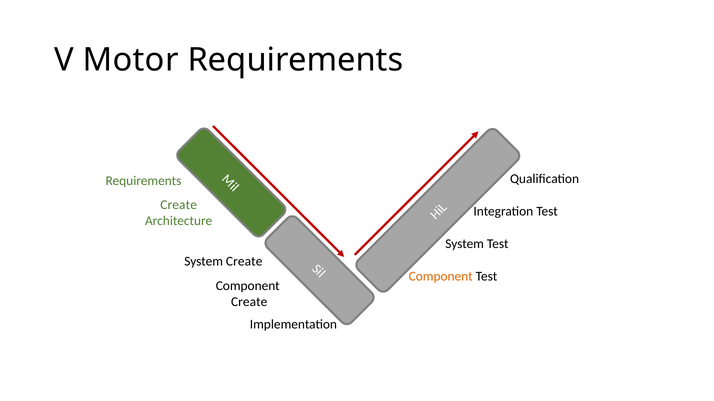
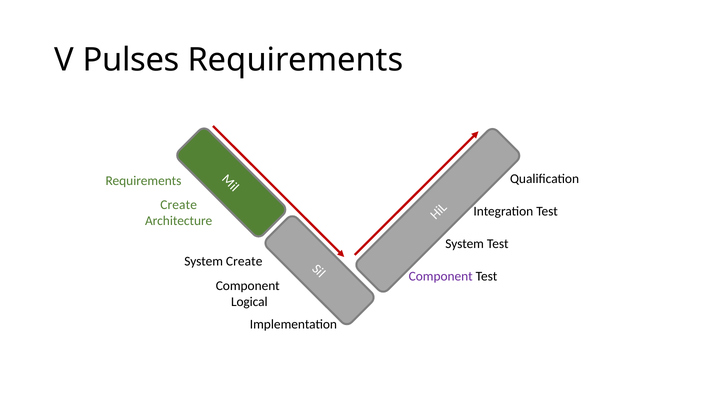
Motor: Motor -> Pulses (131, 60)
Component colour: orange -> purple (441, 277)
Create: Create -> Logical (249, 302)
